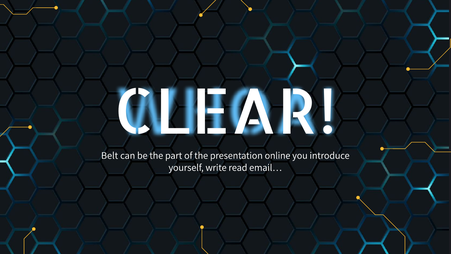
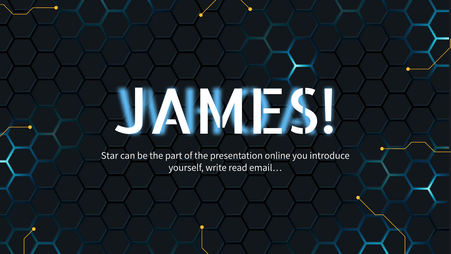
CLEAR: CLEAR -> JAMES (225, 113)
Belt: Belt -> Star (110, 155)
